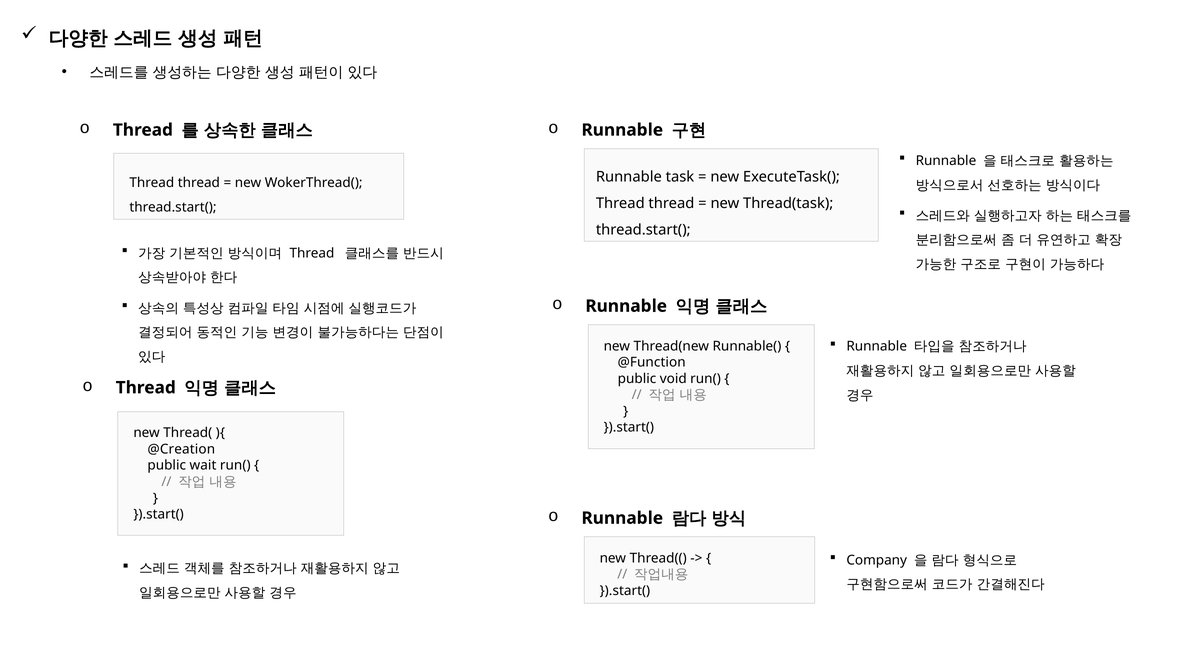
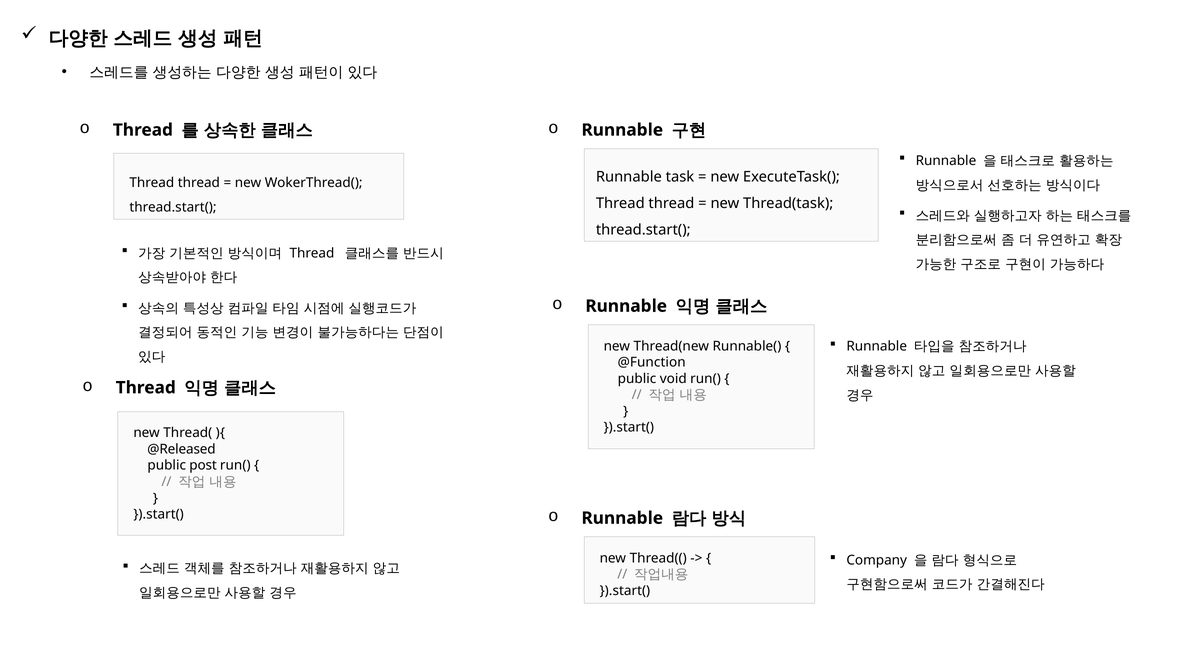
@Creation: @Creation -> @Released (182, 449)
wait: wait -> post (203, 465)
